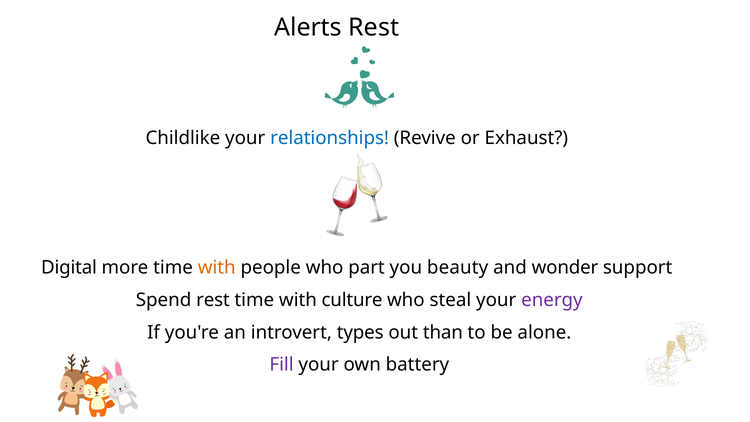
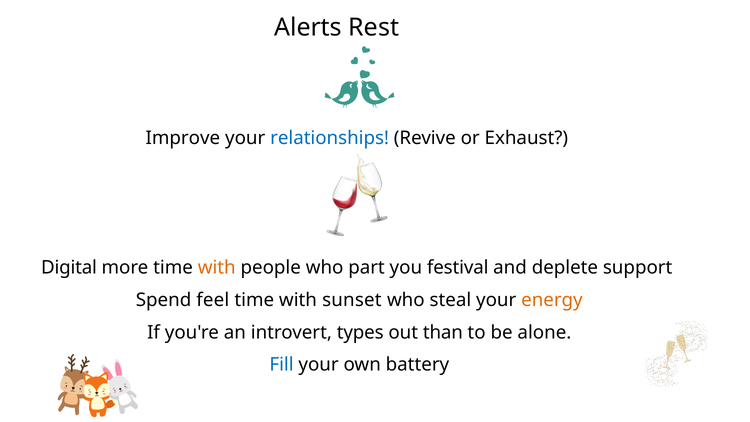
Childlike: Childlike -> Improve (183, 138)
beauty: beauty -> festival (458, 268)
wonder: wonder -> deplete (565, 268)
Spend rest: rest -> feel (213, 300)
culture: culture -> sunset (352, 300)
energy colour: purple -> orange (552, 300)
Fill colour: purple -> blue (282, 365)
